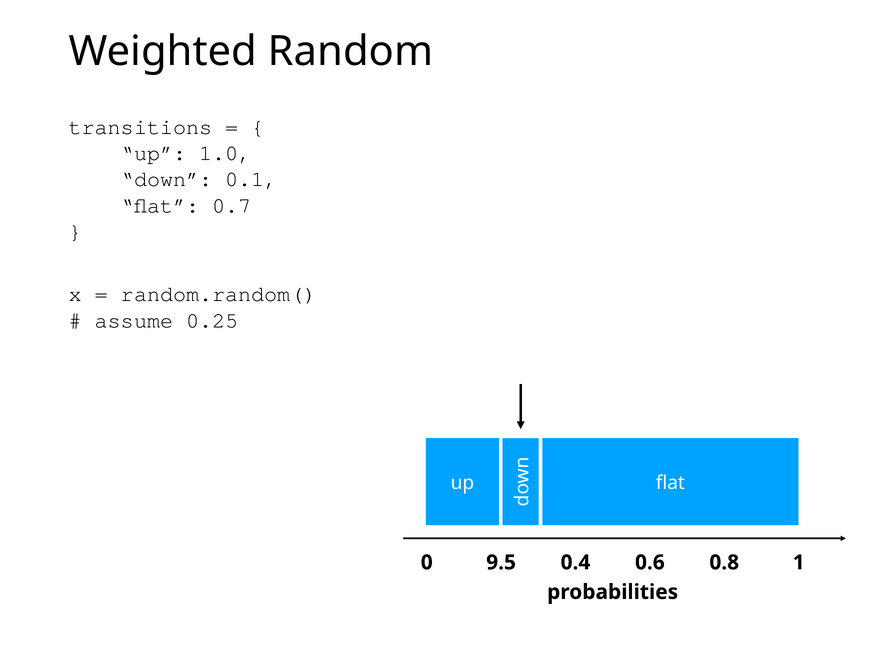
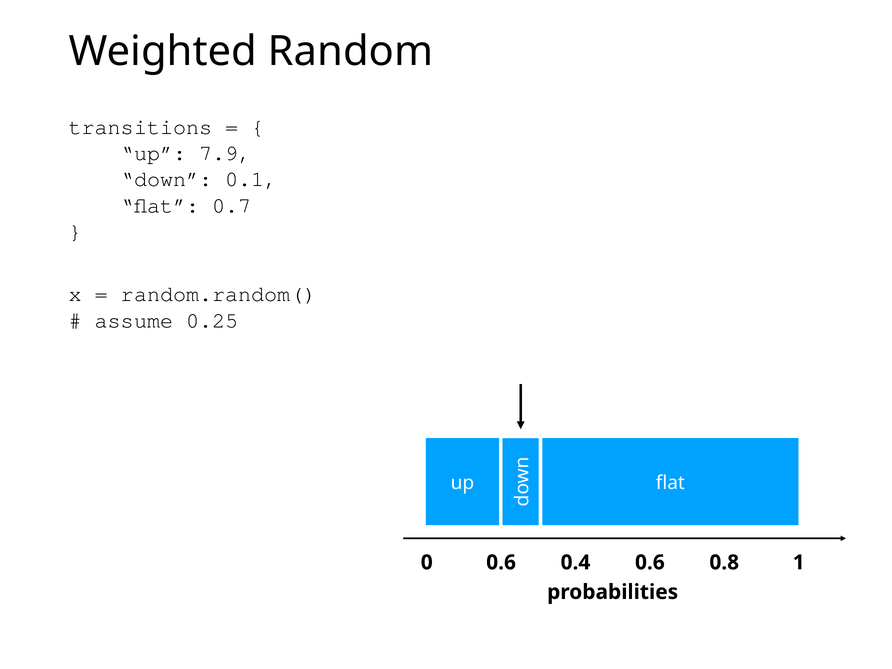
1.0: 1.0 -> 7.9 (225, 153)
9.5: 9.5 -> 0.6 (501, 562)
